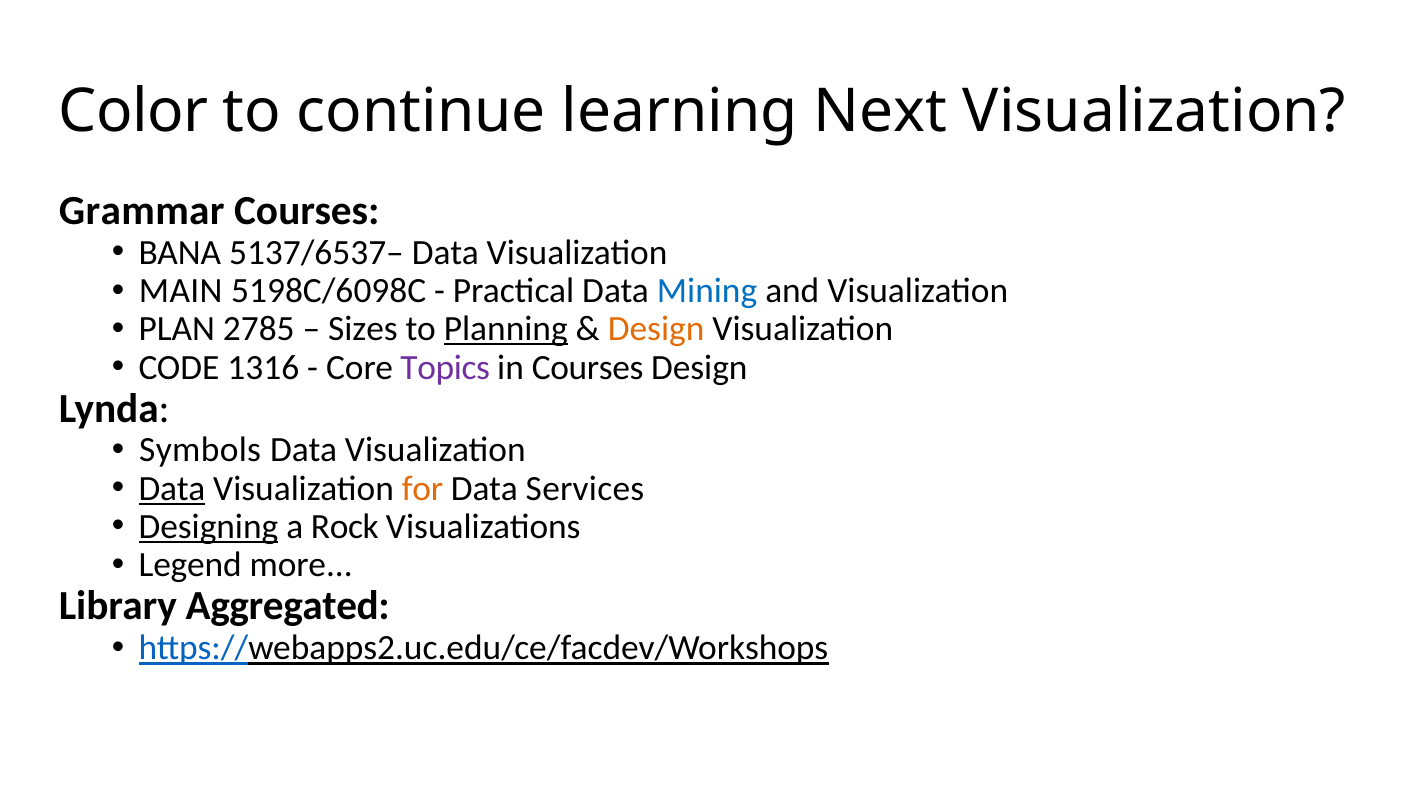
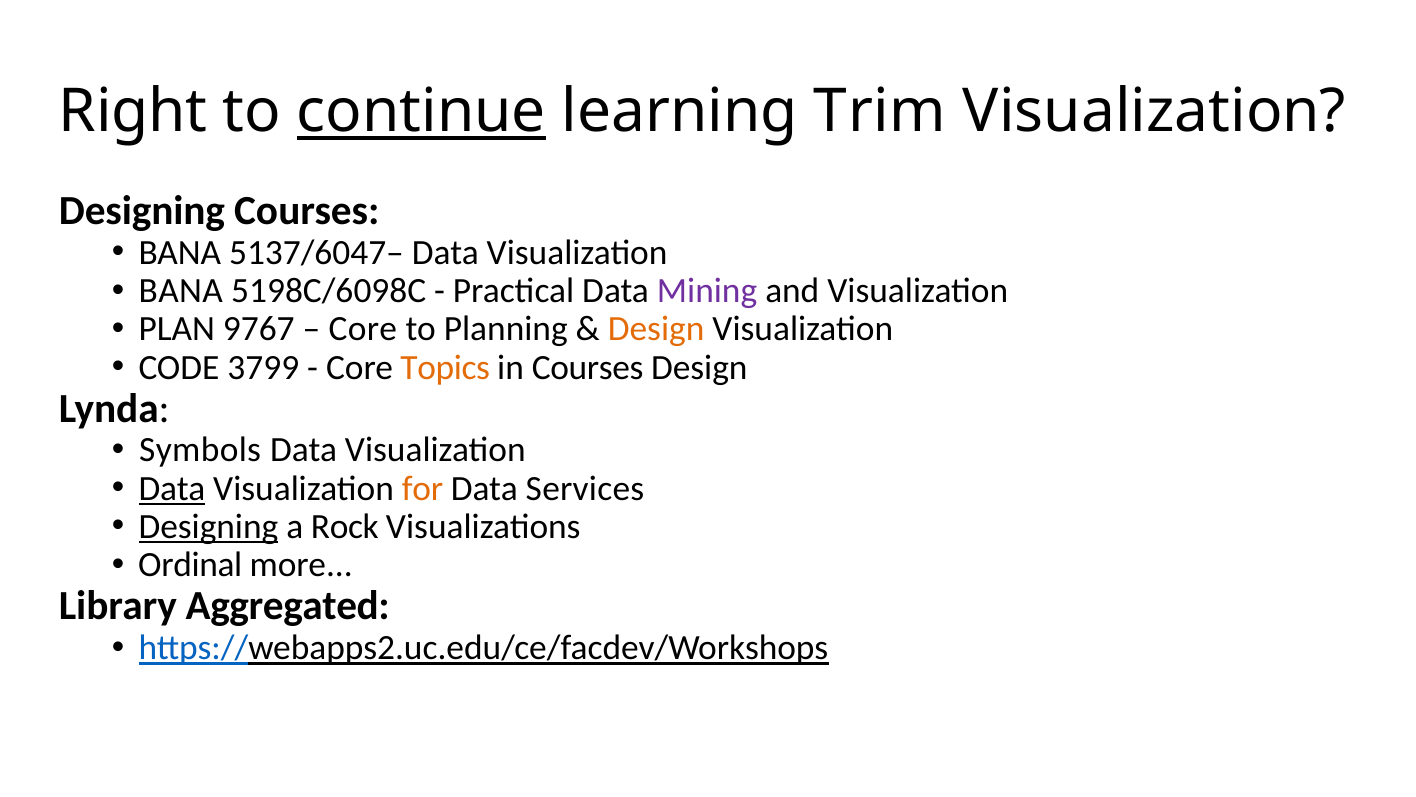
Color: Color -> Right (133, 112)
continue underline: none -> present (421, 112)
Next: Next -> Trim (880, 112)
Grammar: Grammar -> Designing (142, 211)
5137/6537–: 5137/6537– -> 5137/6047– (316, 253)
MAIN: MAIN -> BANA (181, 291)
Mining colour: blue -> purple (707, 291)
2785: 2785 -> 9767 (259, 329)
Sizes: Sizes -> Core (363, 329)
Planning underline: present -> none (506, 329)
1316: 1316 -> 3799 (263, 367)
Topics colour: purple -> orange (445, 367)
Legend: Legend -> Ordinal (190, 565)
